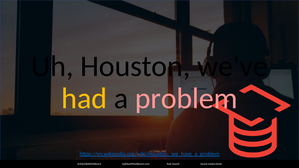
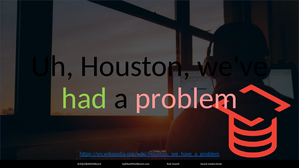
had colour: yellow -> light green (84, 99)
